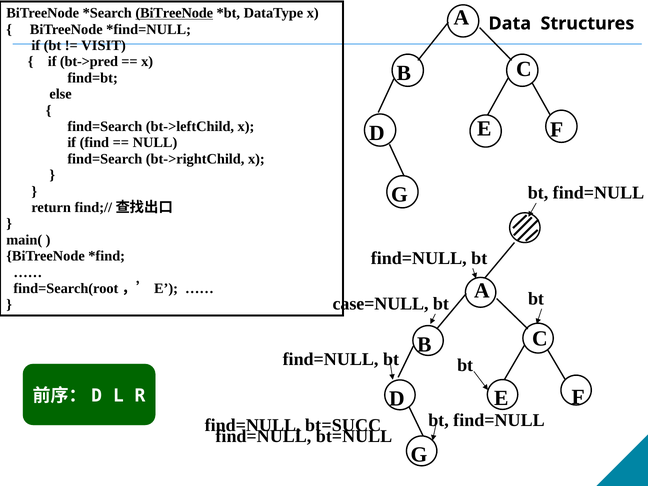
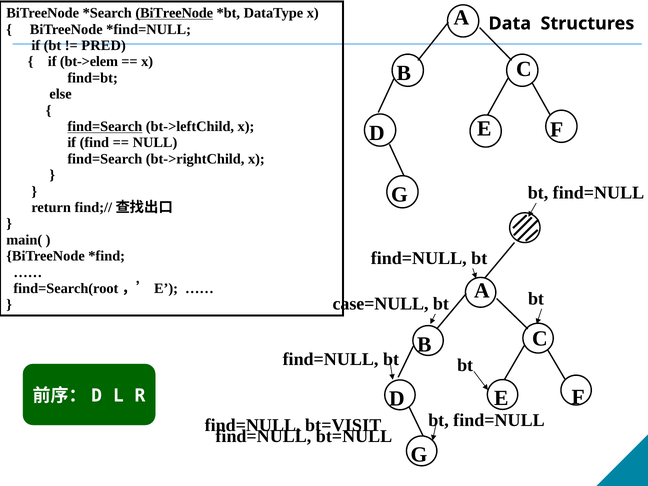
VISIT: VISIT -> PRED (104, 46)
bt->pred: bt->pred -> bt->elem (89, 62)
find=Search underline: none -> present (105, 127)
bt=SUCC: bt=SUCC -> bt=VISIT (343, 425)
